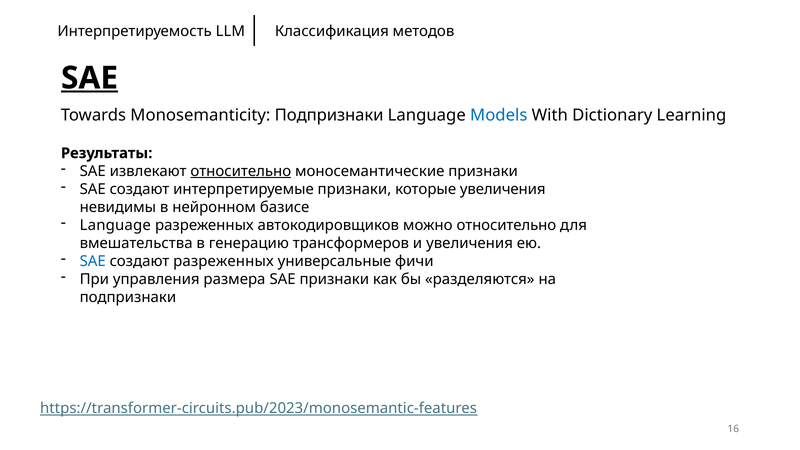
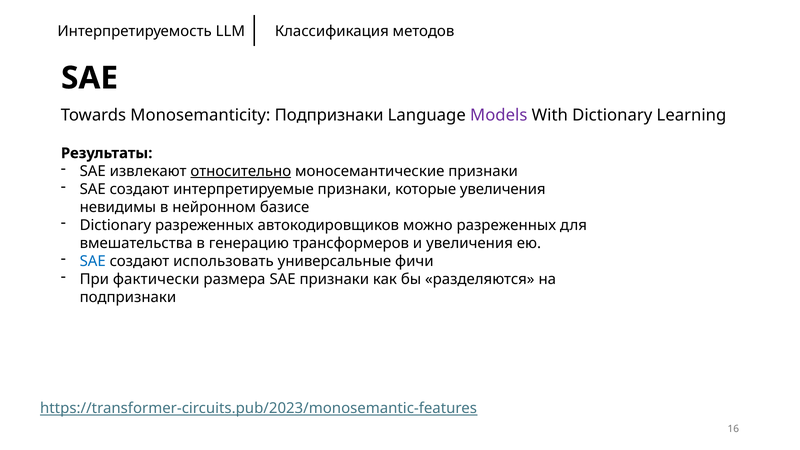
SAE underline: present -> none (90, 78)
Models colour: blue -> purple (499, 115)
Language: Language -> Dictionary (115, 225)
можно относительно: относительно -> разреженных (506, 225)
создают разреженных: разреженных -> использовать (223, 261)
управления: управления -> фактически (156, 279)
